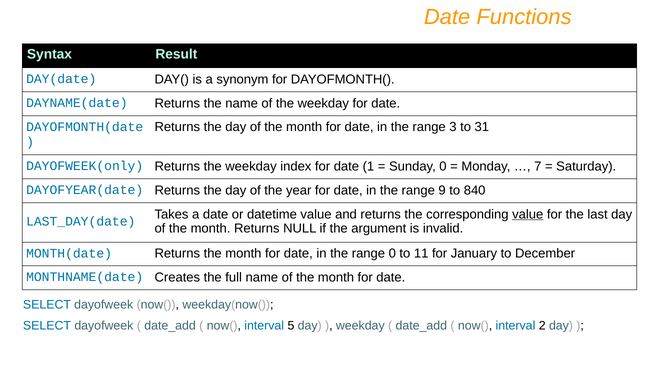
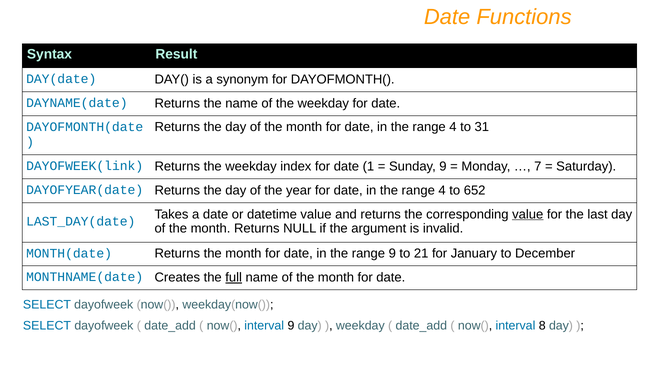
3: 3 -> 4 (453, 127)
DAYOFWEEK(only: DAYOFWEEK(only -> DAYOFWEEK(link (85, 166)
Sunday 0: 0 -> 9 (443, 167)
9: 9 -> 4 (442, 191)
840: 840 -> 652 (475, 191)
range 0: 0 -> 9 (392, 254)
11: 11 -> 21 (421, 254)
full underline: none -> present (234, 278)
interval 5: 5 -> 9 (291, 326)
2: 2 -> 8 (542, 326)
